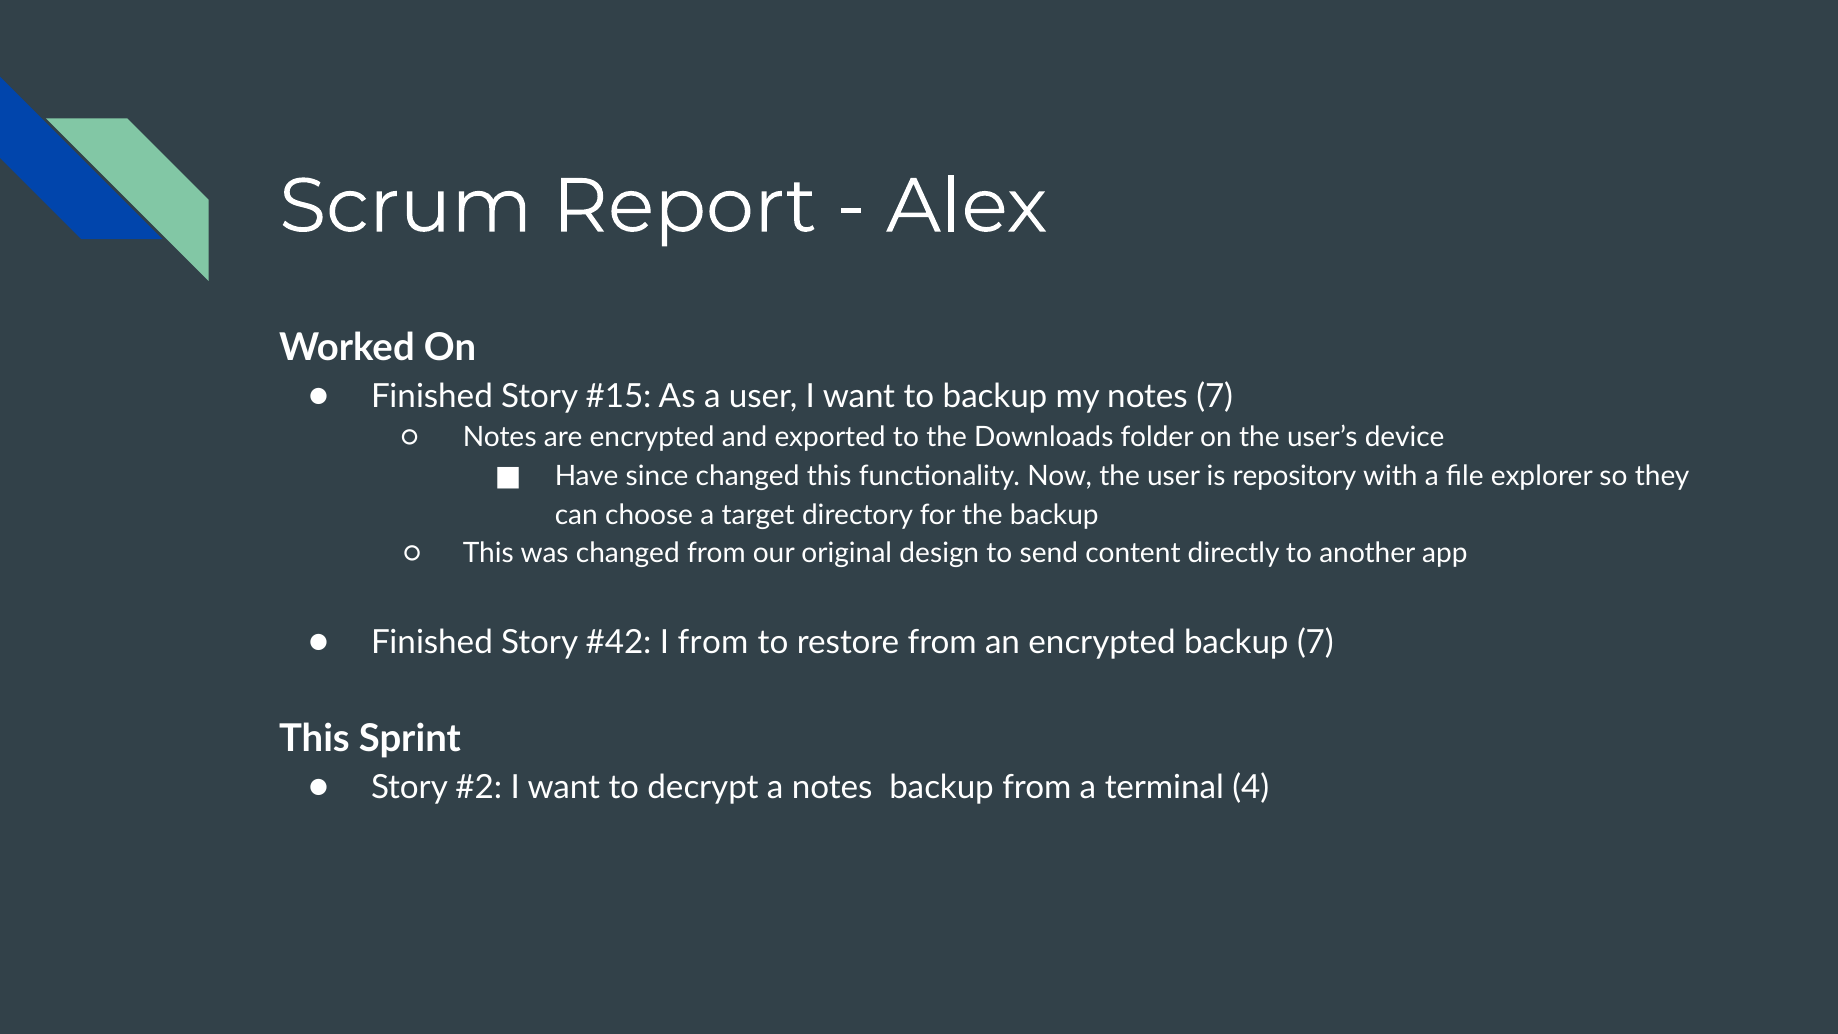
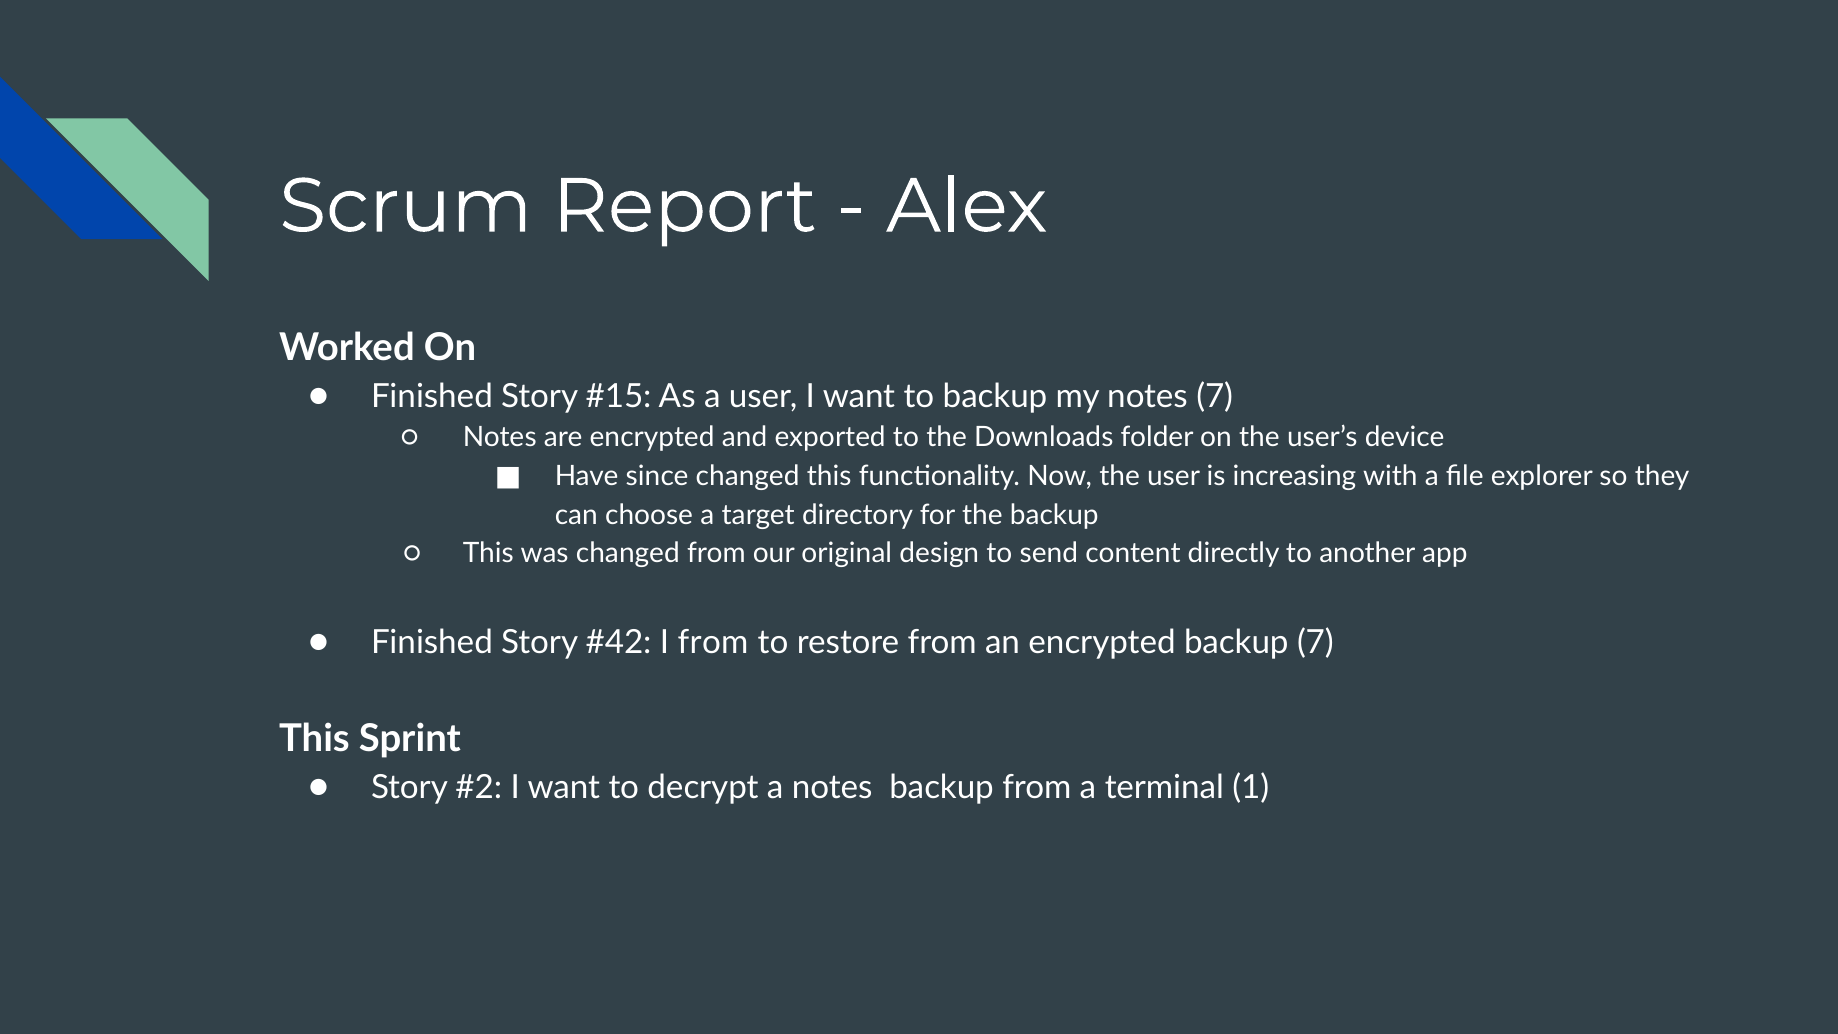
repository: repository -> increasing (1294, 476)
4: 4 -> 1 (1251, 787)
